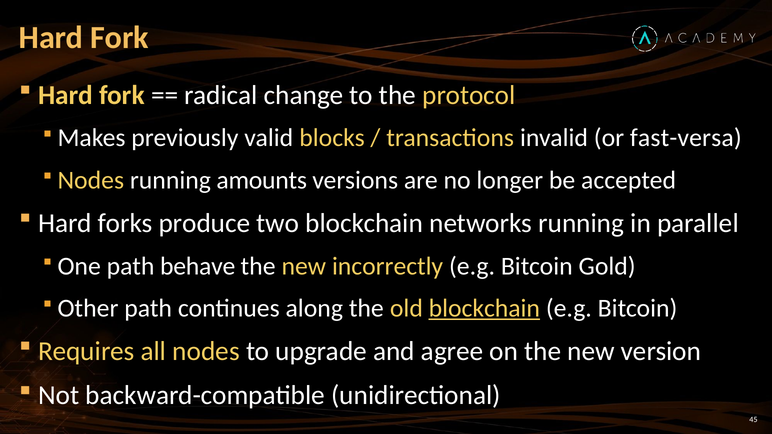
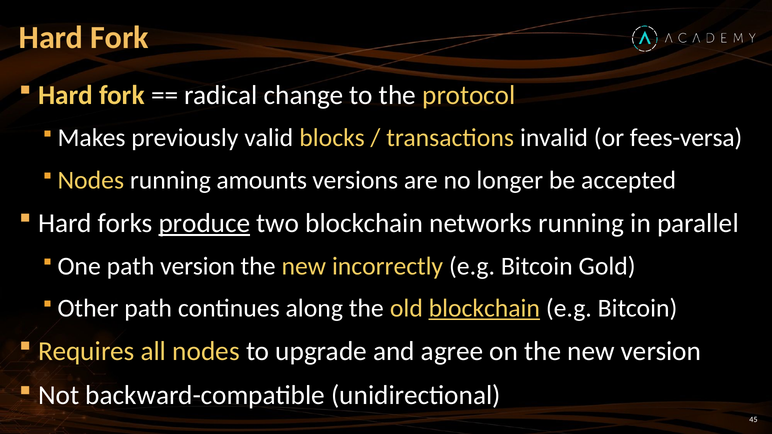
fast-versa: fast-versa -> fees-versa (686, 138)
produce underline: none -> present (204, 223)
path behave: behave -> version (198, 266)
